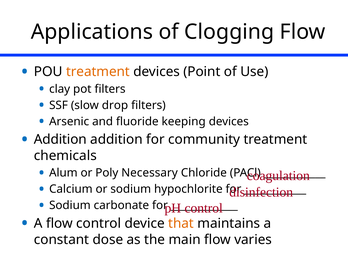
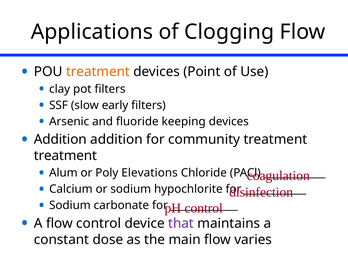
drop: drop -> early (115, 105)
chemicals: chemicals -> treatment (65, 156)
Necessary: Necessary -> Elevations (150, 173)
that colour: orange -> purple (181, 223)
